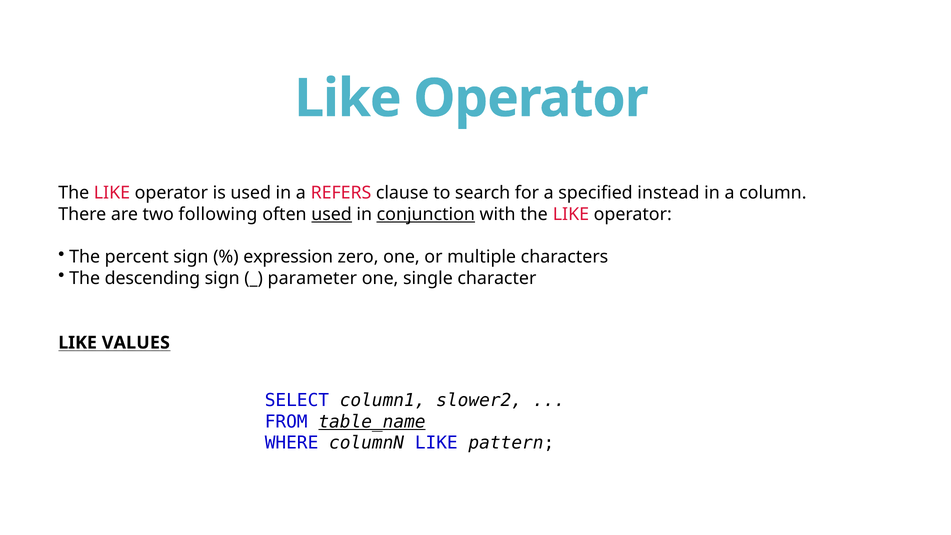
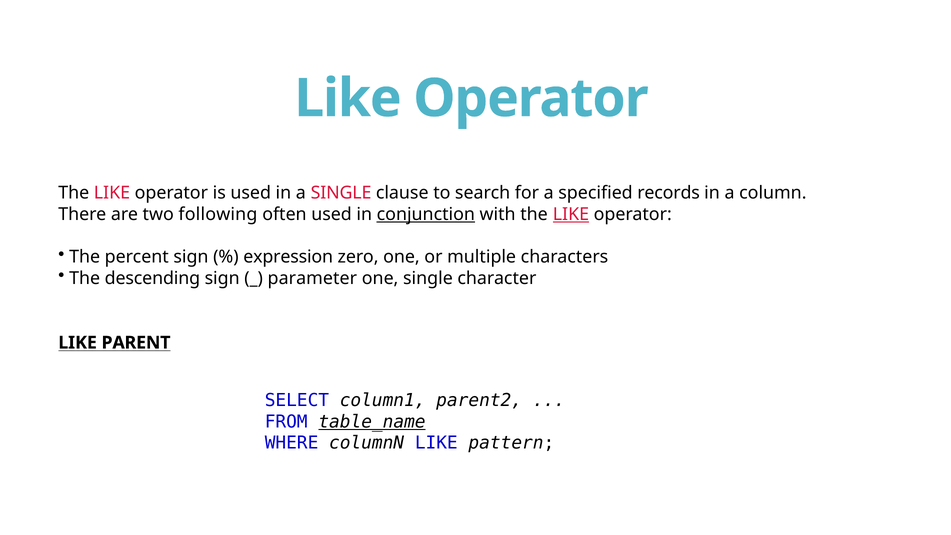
a REFERS: REFERS -> SINGLE (341, 193)
instead: instead -> records (669, 193)
used underline: present -> none (332, 214)
LIKE underline: none -> present (571, 214)
VALUES: VALUES -> PARENT (136, 343)
slower2: slower2 -> parent2 (479, 400)
